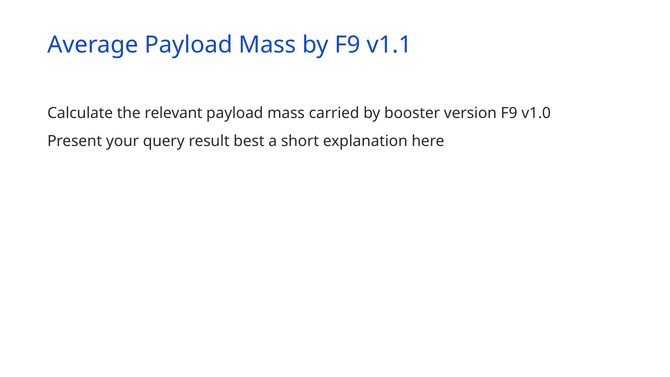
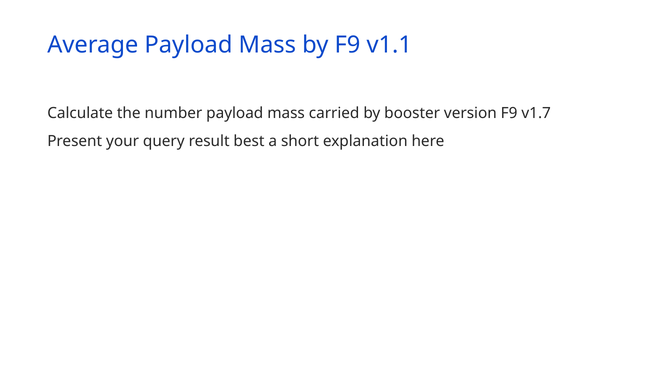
relevant: relevant -> number (173, 113)
v1.0: v1.0 -> v1.7 (536, 113)
